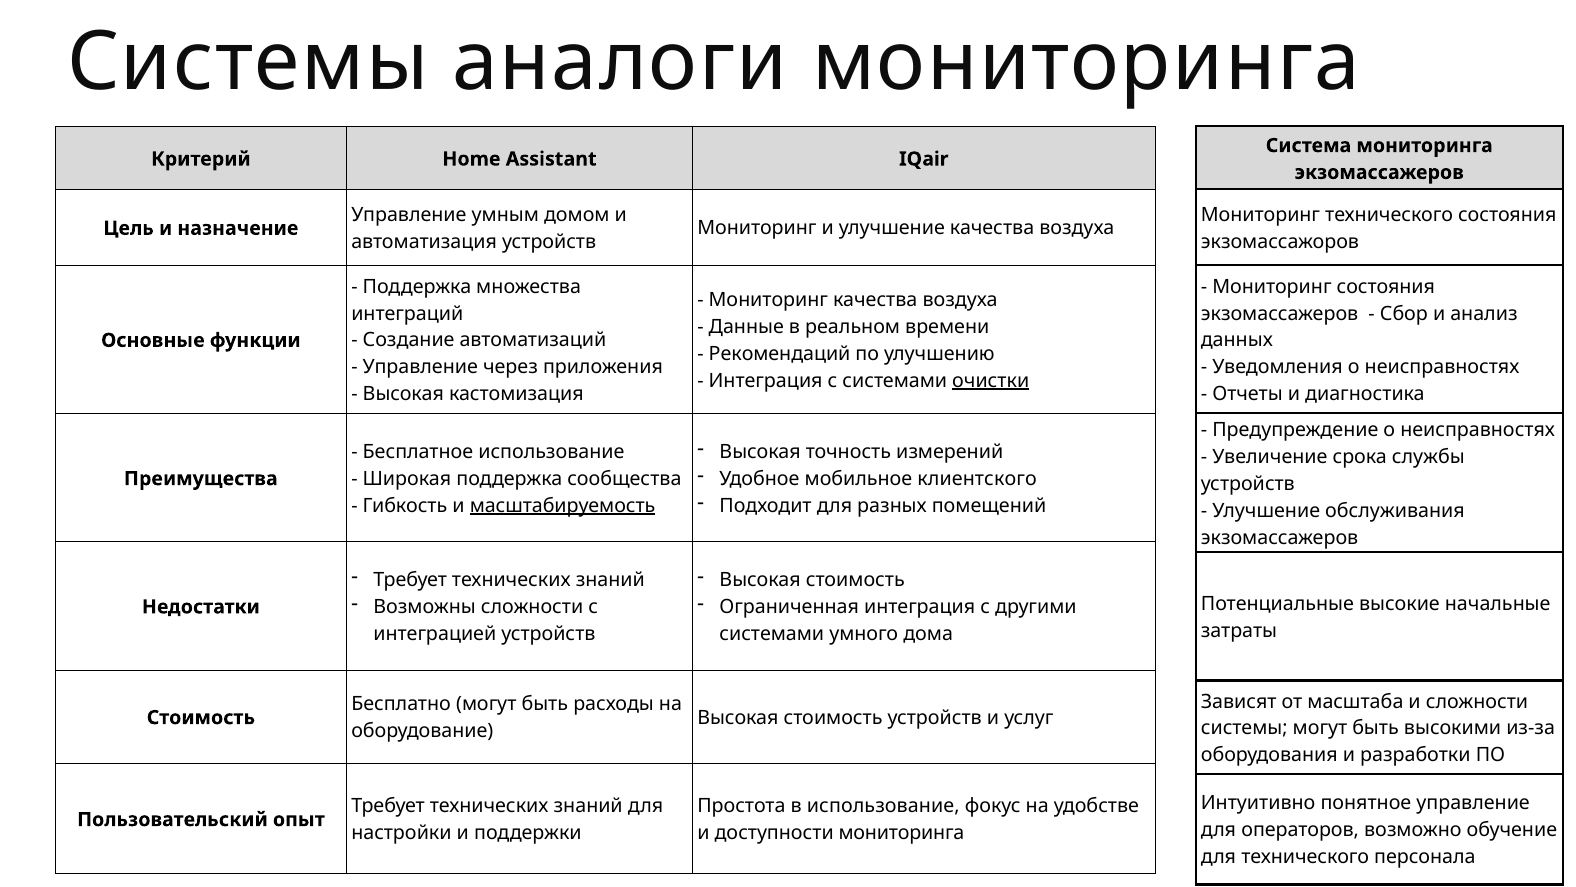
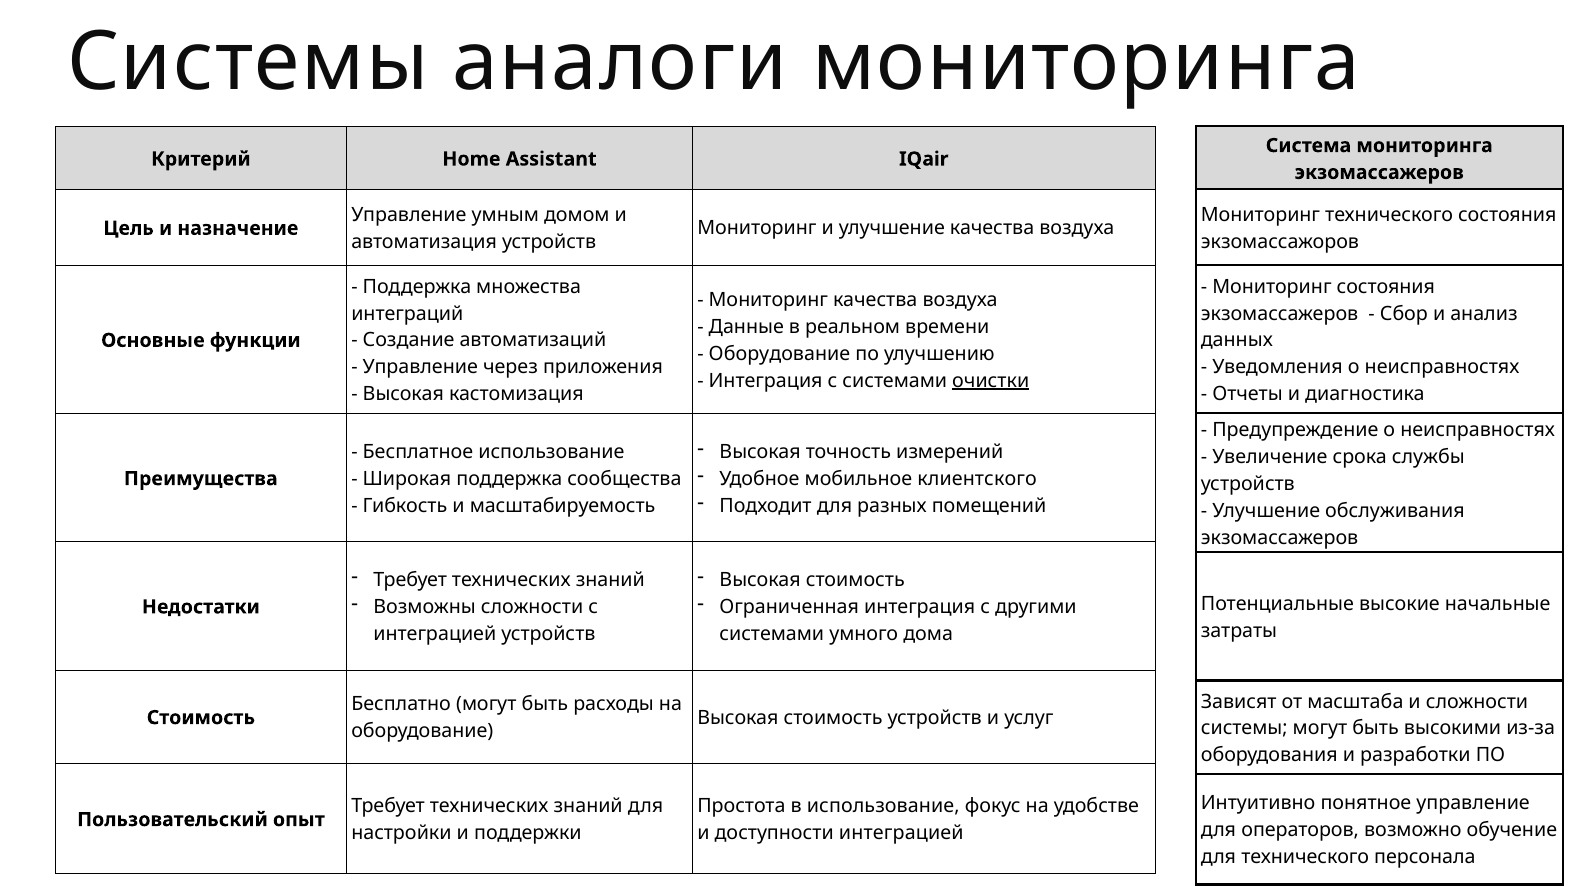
Рекомендаций: Рекомендаций -> Оборудование (780, 354)
масштабируемость underline: present -> none (563, 505)
доступности мониторинга: мониторинга -> интеграцией (901, 833)
